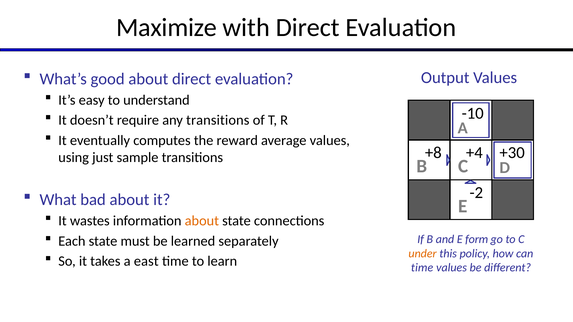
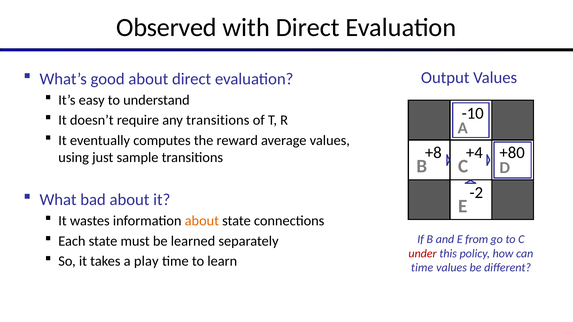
Maximize: Maximize -> Observed (167, 27)
+30: +30 -> +80 (512, 153)
form: form -> from (477, 239)
under colour: orange -> red (423, 254)
east: east -> play (146, 261)
